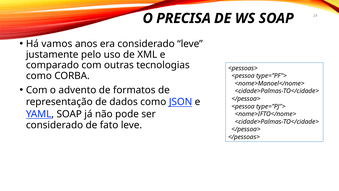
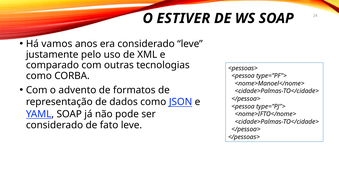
PRECISA: PRECISA -> ESTIVER (183, 18)
